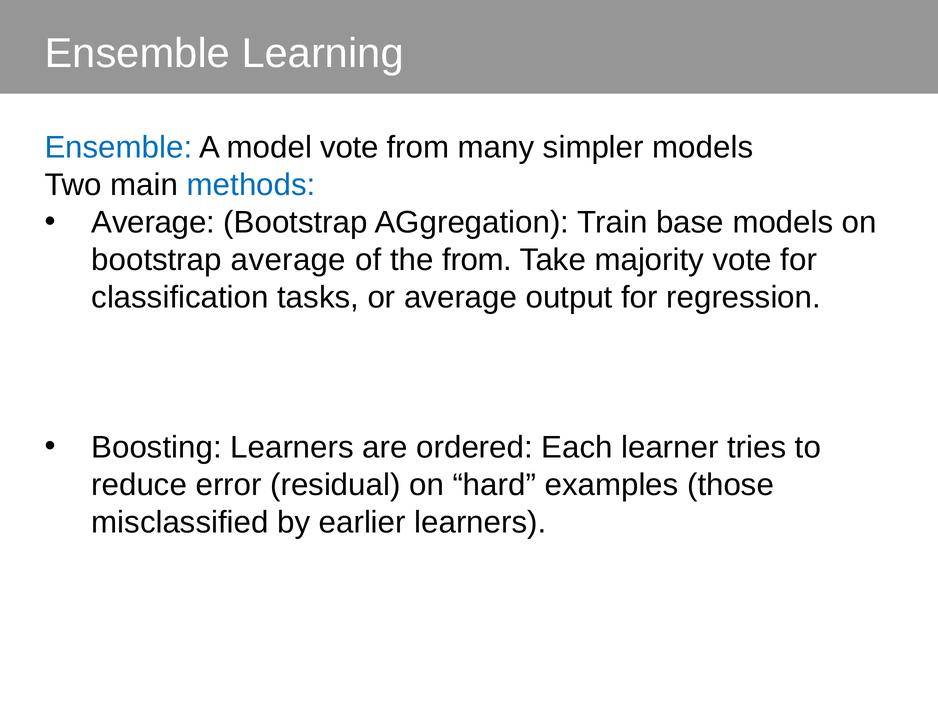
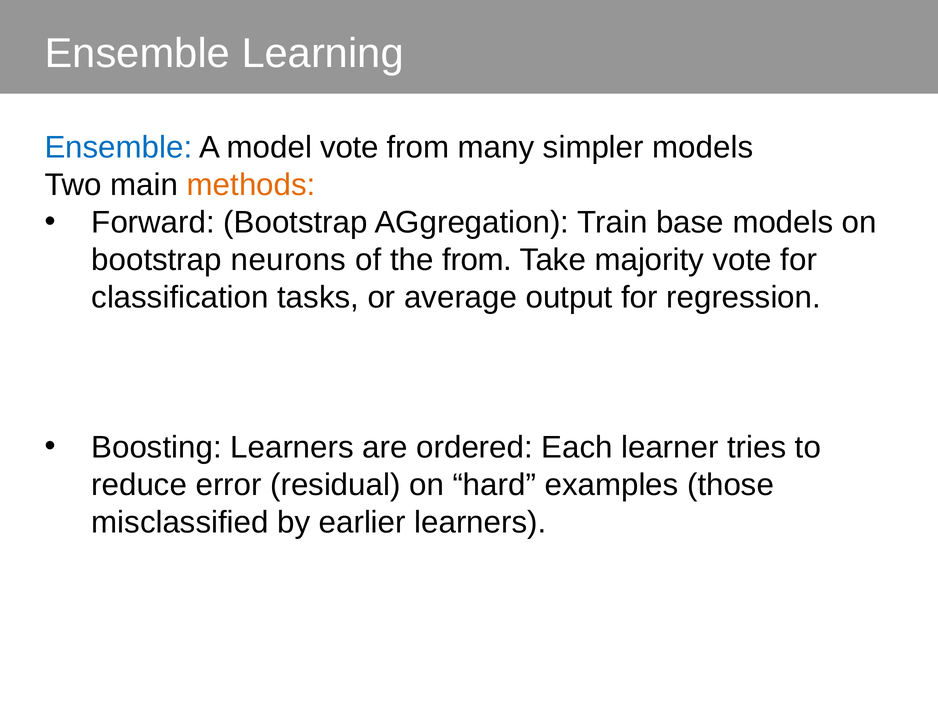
methods colour: blue -> orange (251, 185)
Average: Average -> Forward (153, 223)
bootstrap average: average -> neurons (288, 260)
